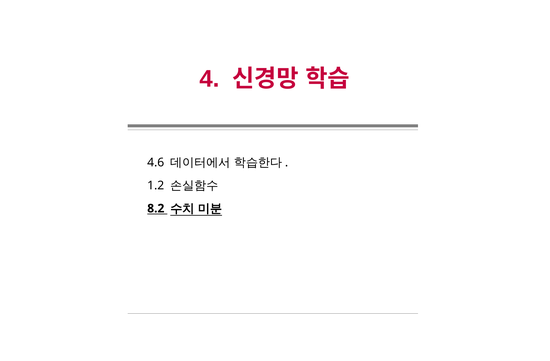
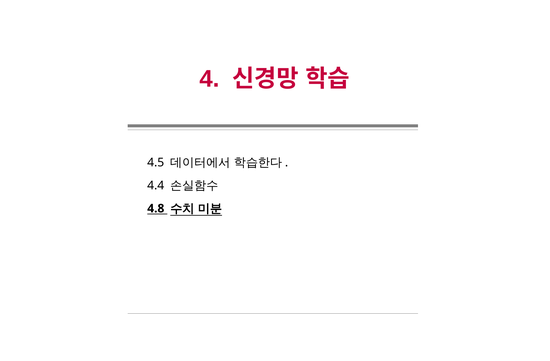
4.6: 4.6 -> 4.5 (156, 163)
1.2: 1.2 -> 4.4 (156, 186)
8.2: 8.2 -> 4.8 (156, 209)
